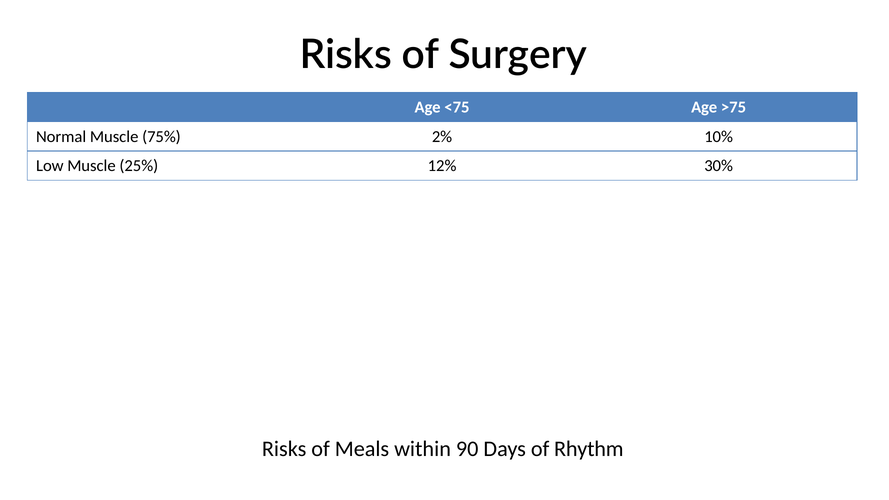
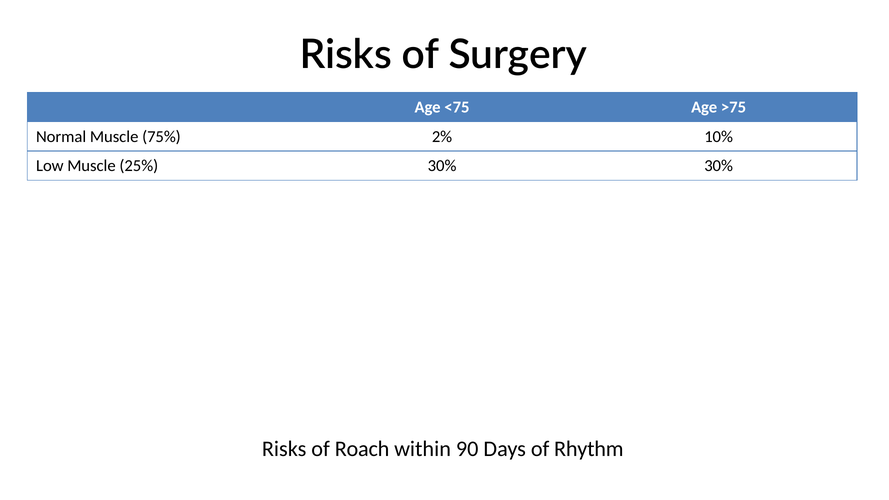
25% 12%: 12% -> 30% (442, 166)
Meals: Meals -> Roach (362, 449)
